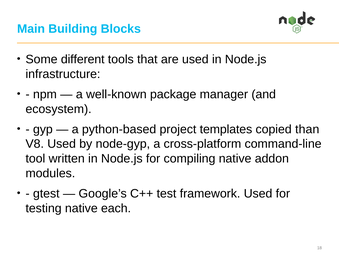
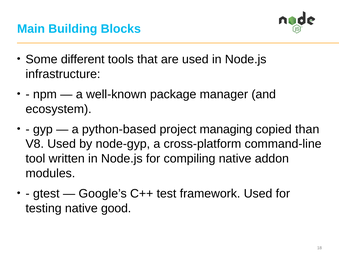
templates: templates -> managing (226, 129)
each: each -> good (116, 208)
